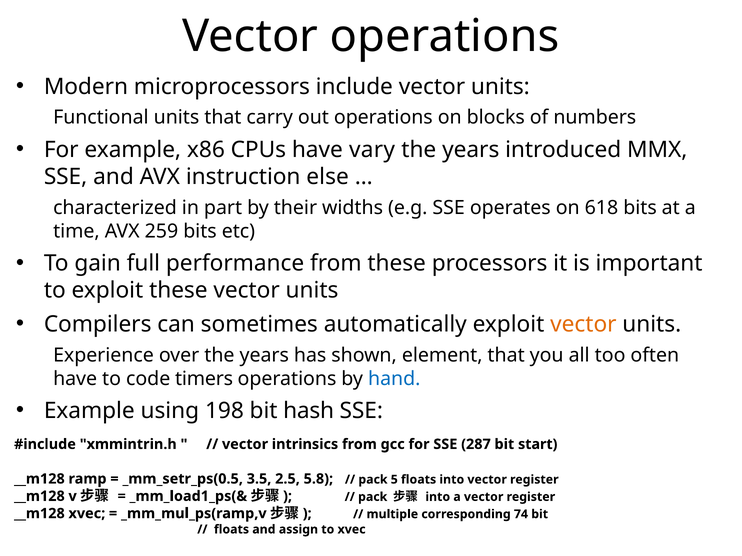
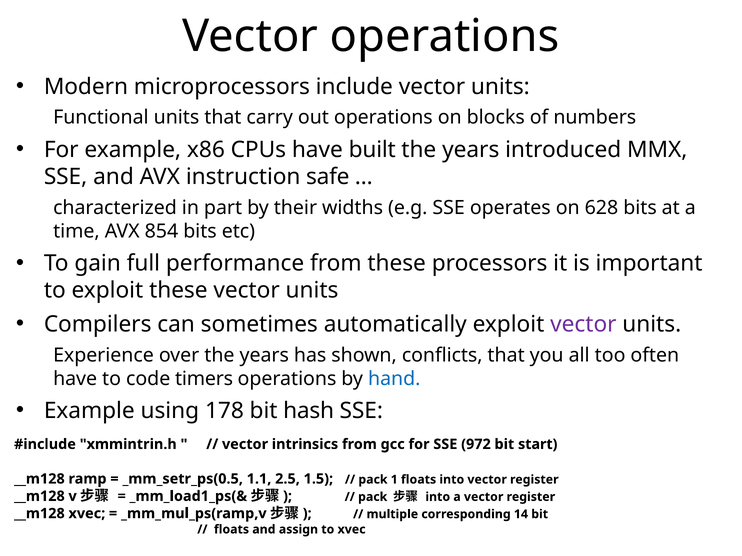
vary: vary -> built (372, 150)
else: else -> safe (328, 177)
618: 618 -> 628 (601, 208)
259: 259 -> 854 (161, 231)
vector colour: orange -> purple (583, 325)
element: element -> conflicts (442, 355)
198: 198 -> 178 (224, 411)
287: 287 -> 972 (476, 445)
3.5: 3.5 -> 1.1 (259, 479)
5.8: 5.8 -> 1.5 (318, 479)
5: 5 -> 1 (394, 480)
74: 74 -> 14 (521, 515)
